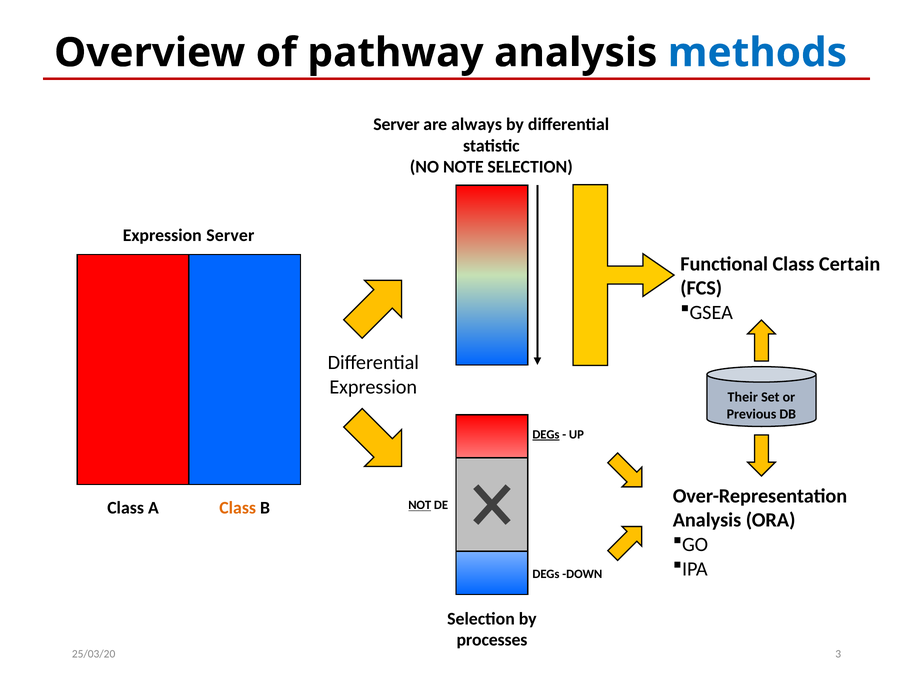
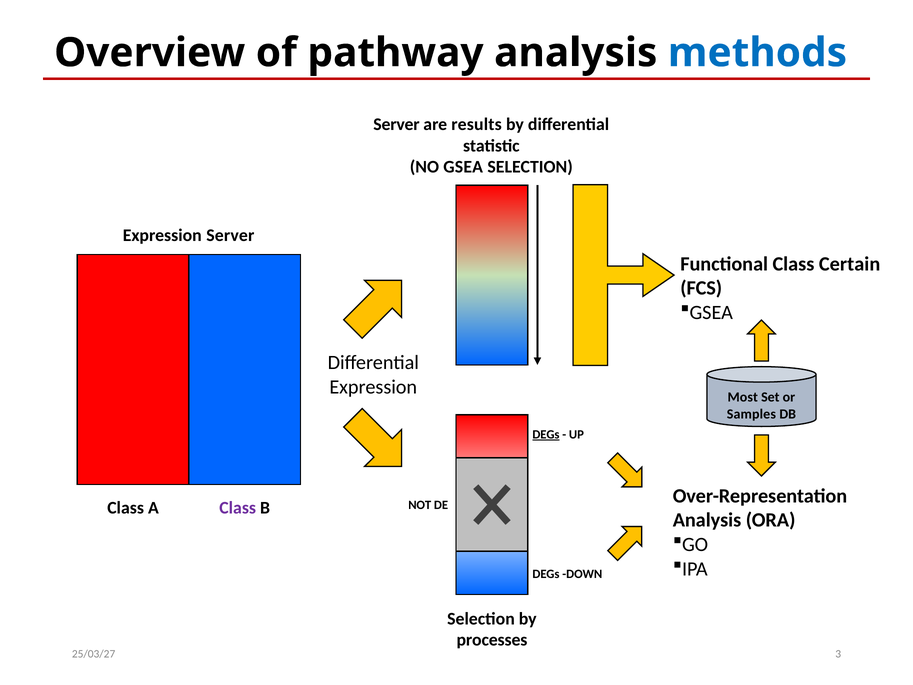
always: always -> results (476, 124)
NOTE: NOTE -> GSEA (463, 167)
Their: Their -> Most (743, 397)
Previous: Previous -> Samples (751, 414)
NOT underline: present -> none (420, 505)
Class colour: orange -> purple (238, 508)
25/03/20: 25/03/20 -> 25/03/27 (94, 654)
